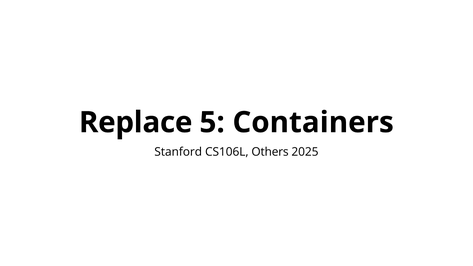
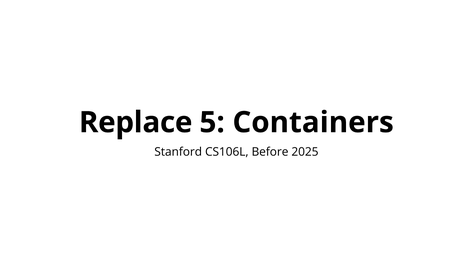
Others: Others -> Before (270, 152)
